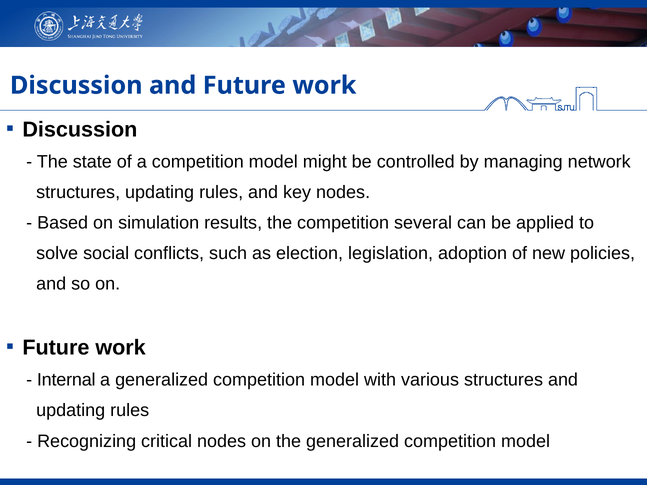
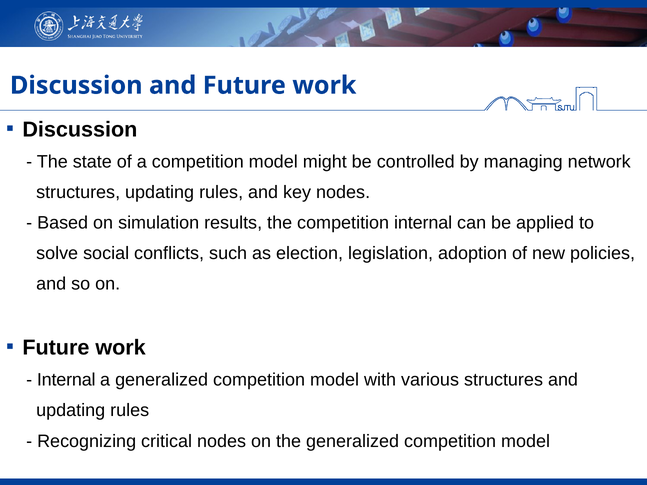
competition several: several -> internal (423, 223)
